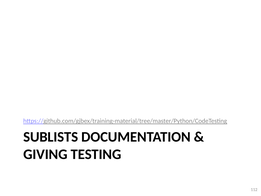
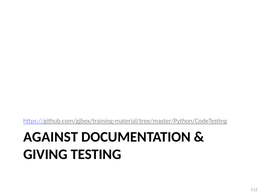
SUBLISTS: SUBLISTS -> AGAINST (51, 137)
